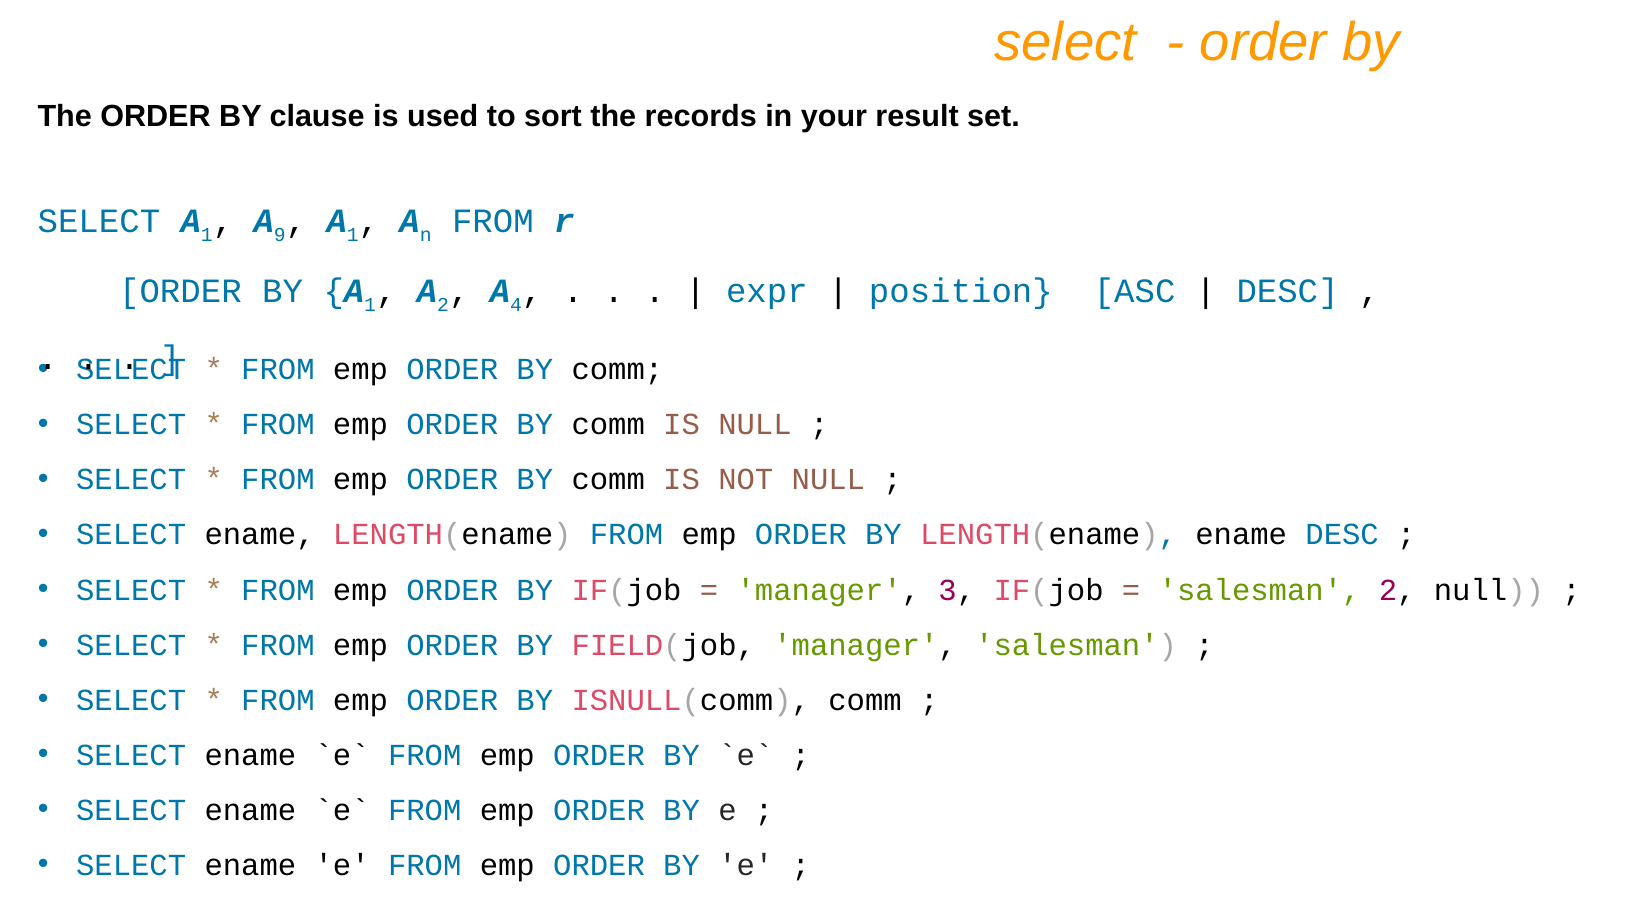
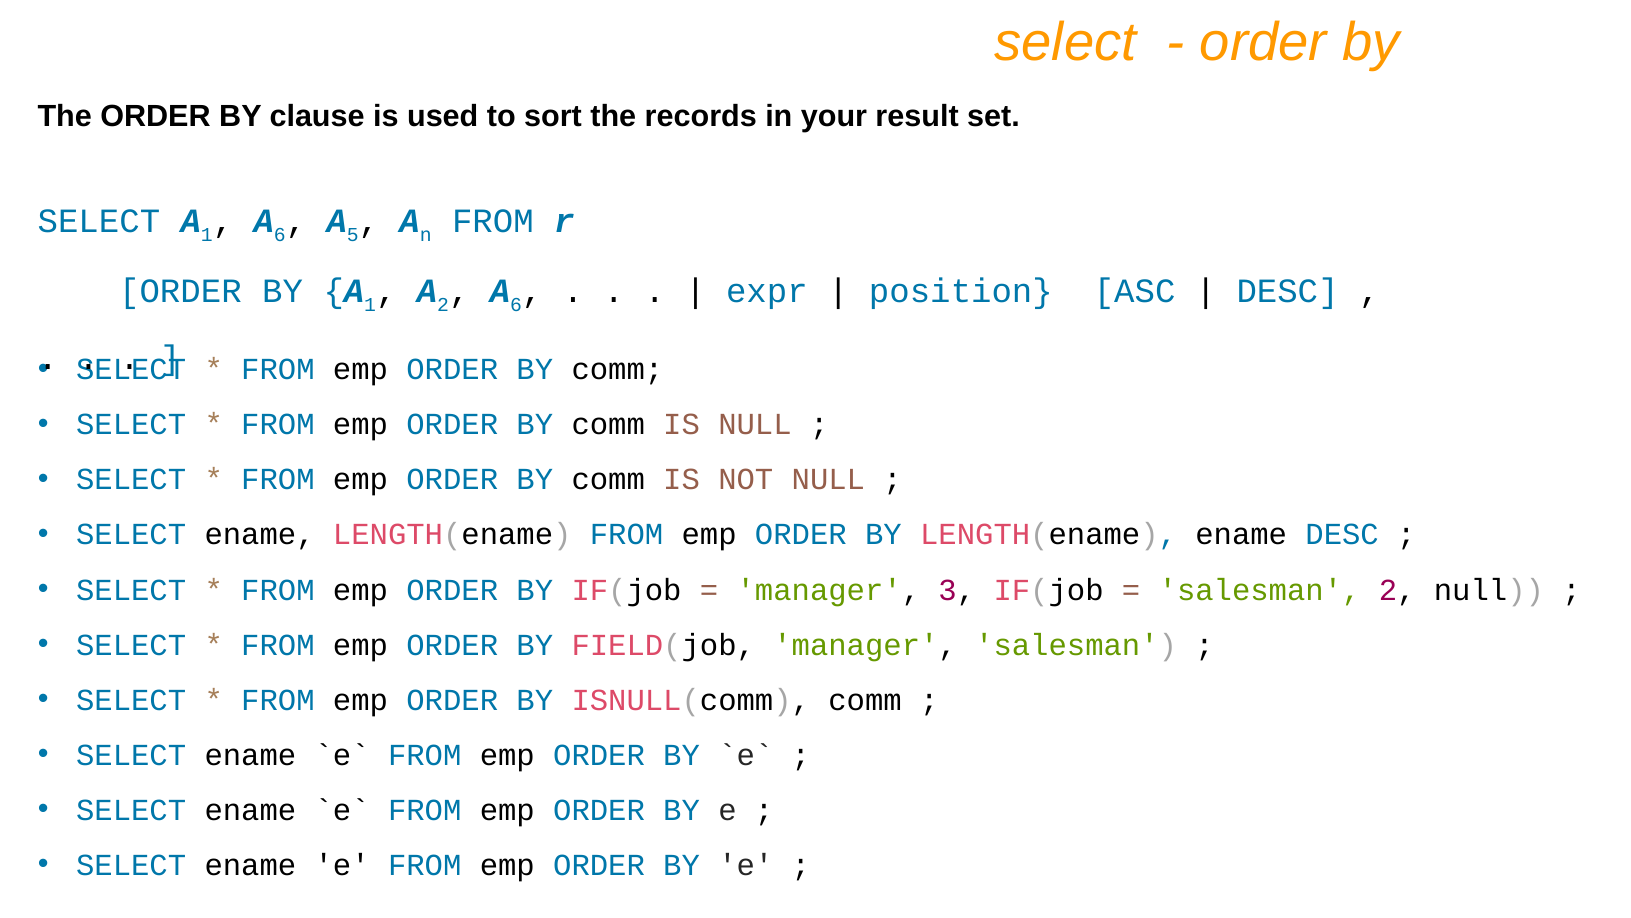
9: 9 -> 6 (280, 235)
1: 1 -> 5 (353, 235)
4: 4 -> 6 (516, 304)
